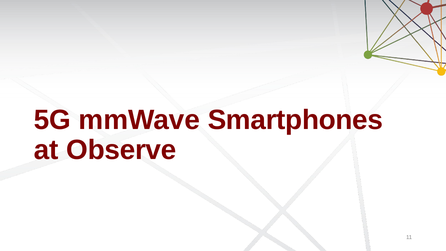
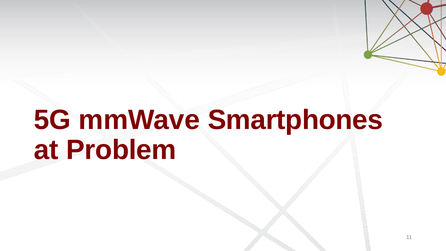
Observe: Observe -> Problem (121, 150)
